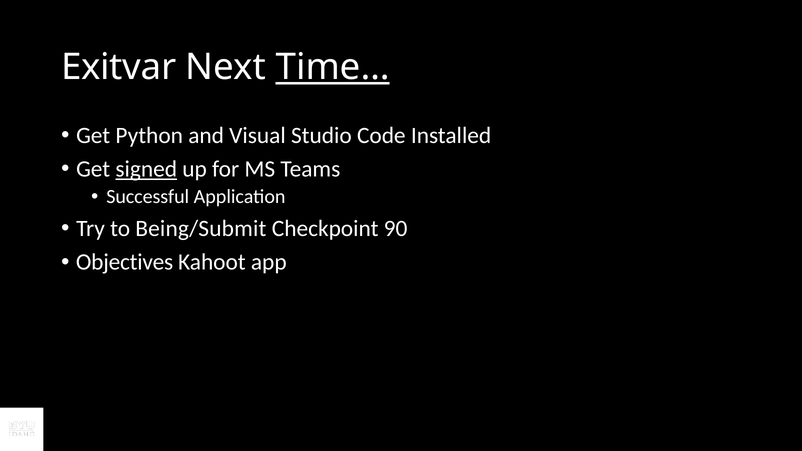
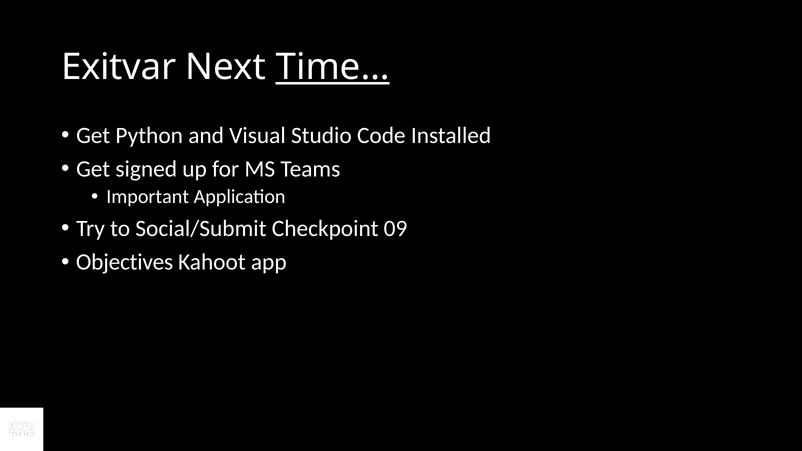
signed underline: present -> none (146, 169)
Successful: Successful -> Important (148, 197)
Being/Submit: Being/Submit -> Social/Submit (201, 229)
90: 90 -> 09 (396, 229)
